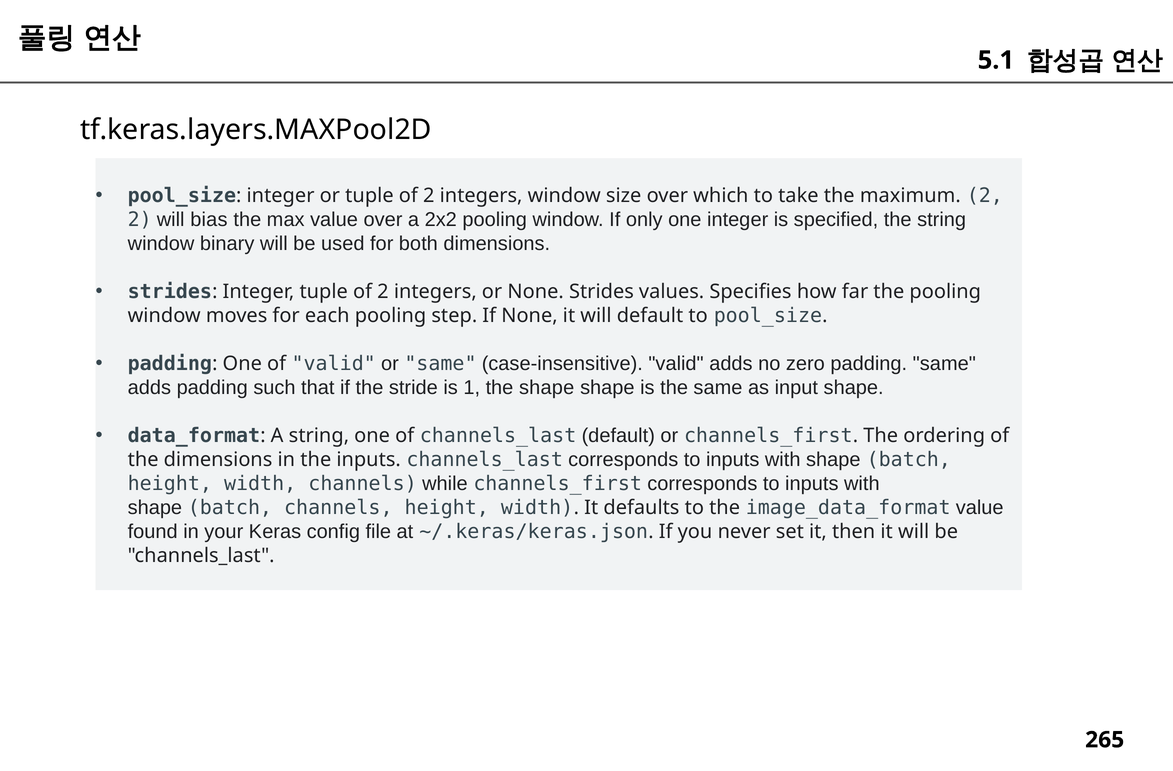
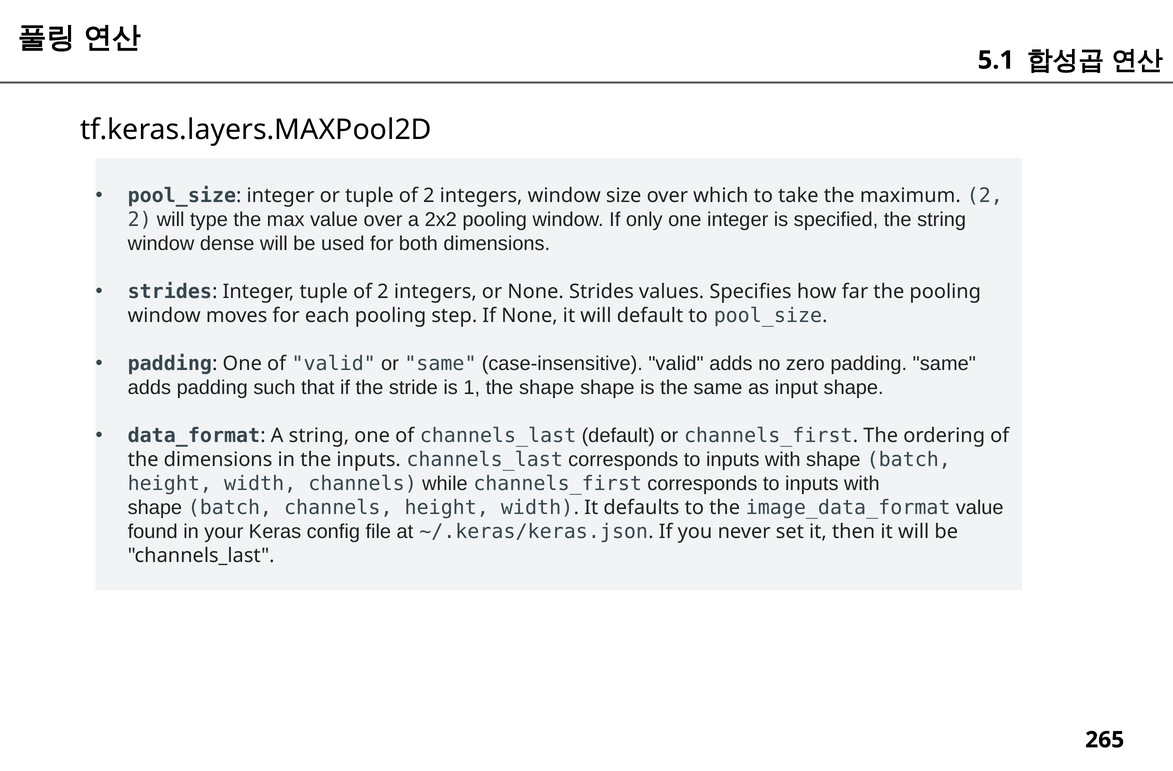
bias: bias -> type (209, 219)
binary: binary -> dense (227, 243)
